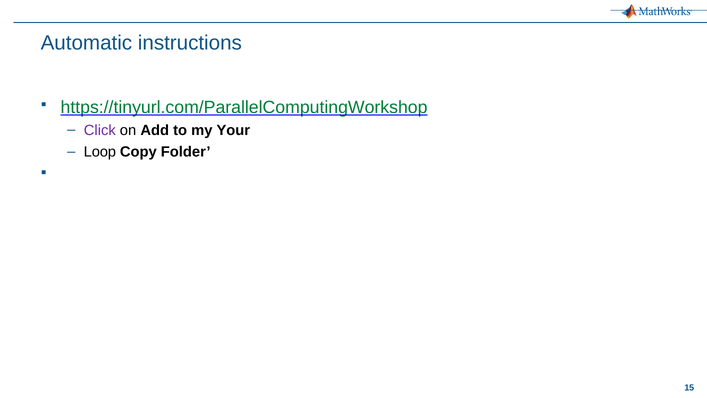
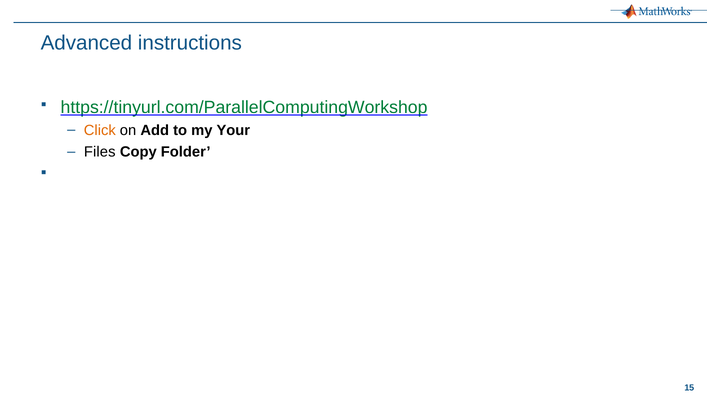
Automatic: Automatic -> Advanced (86, 43)
Click colour: purple -> orange (100, 130)
Loop: Loop -> Files (100, 152)
